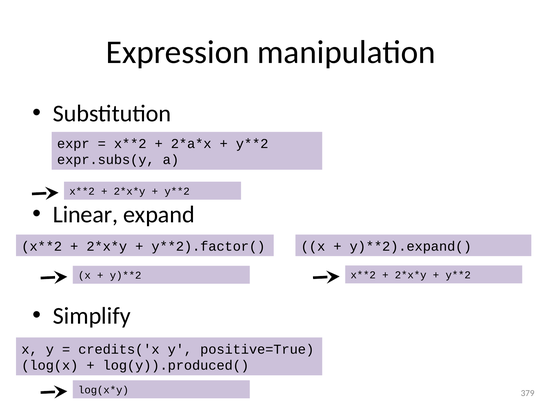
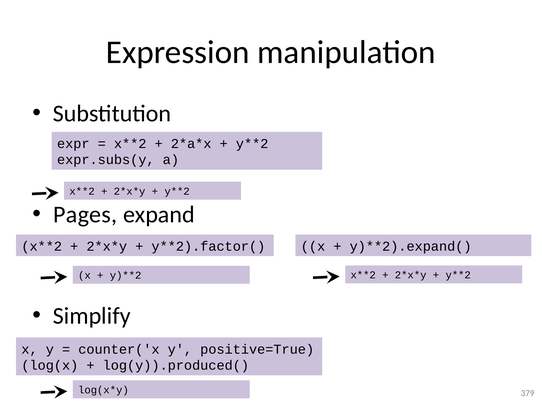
Linear: Linear -> Pages (85, 215)
credits('x: credits('x -> counter('x (119, 350)
